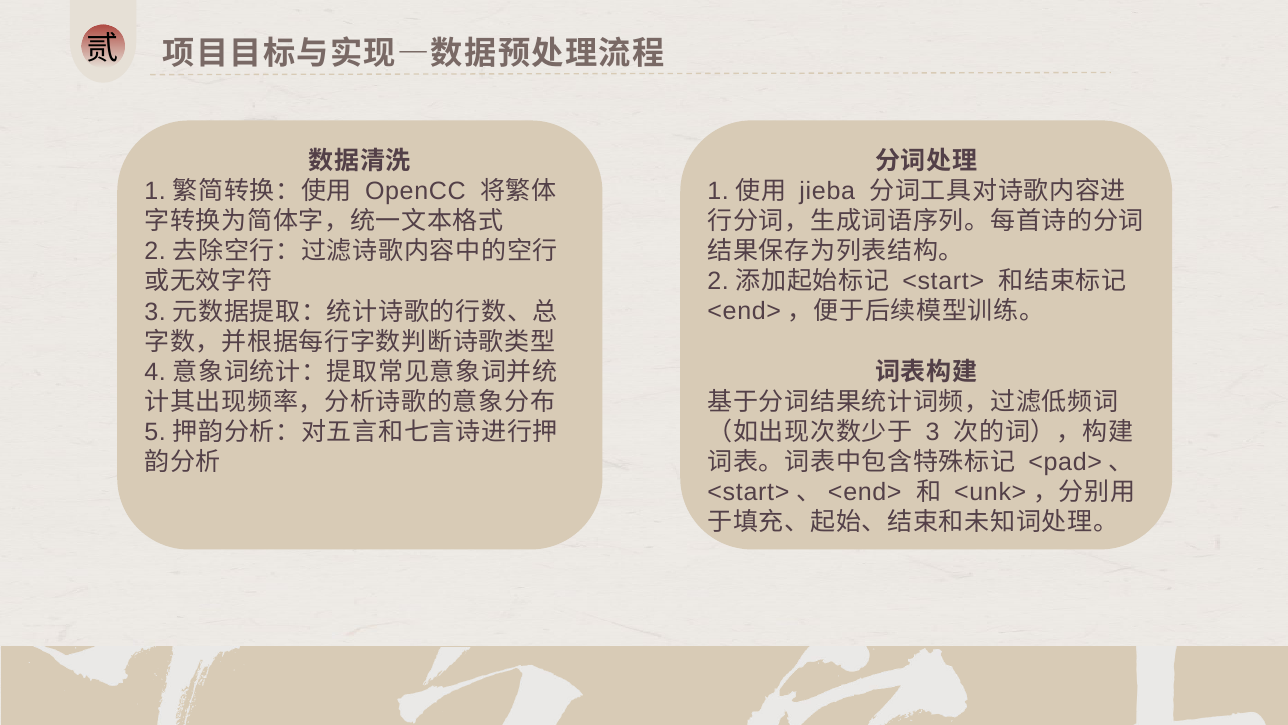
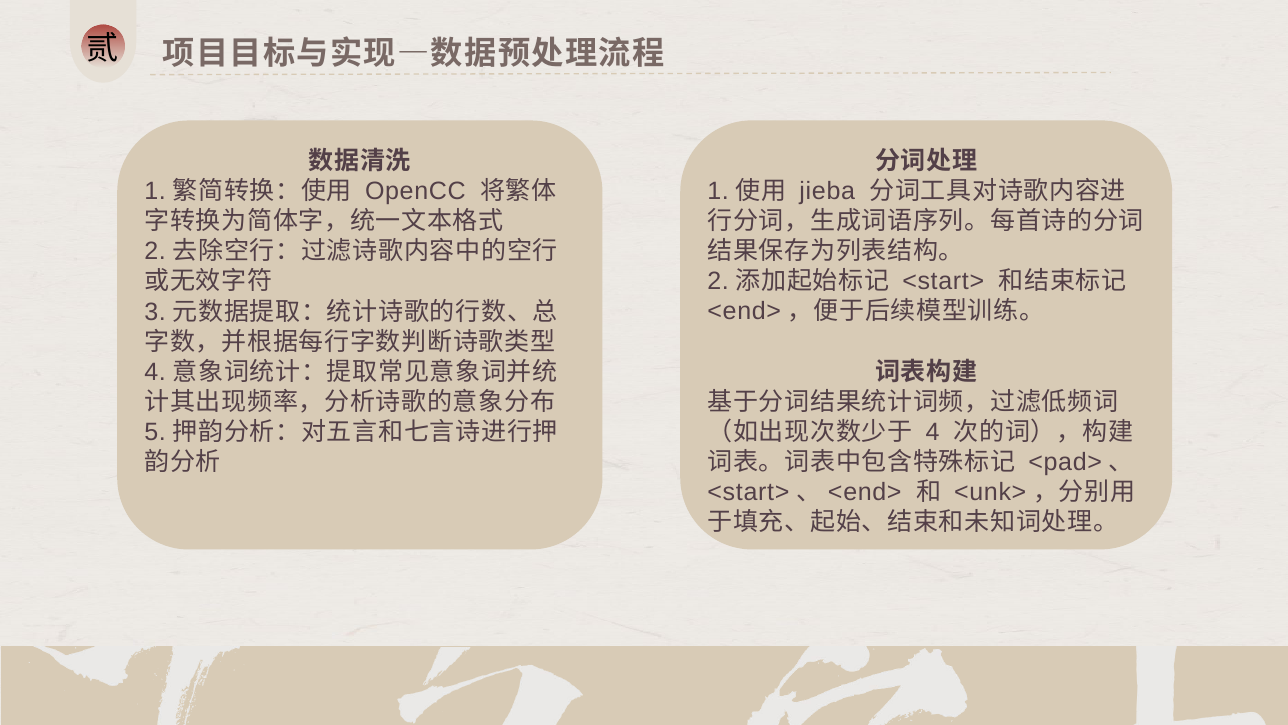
3: 3 -> 4 (932, 432)
